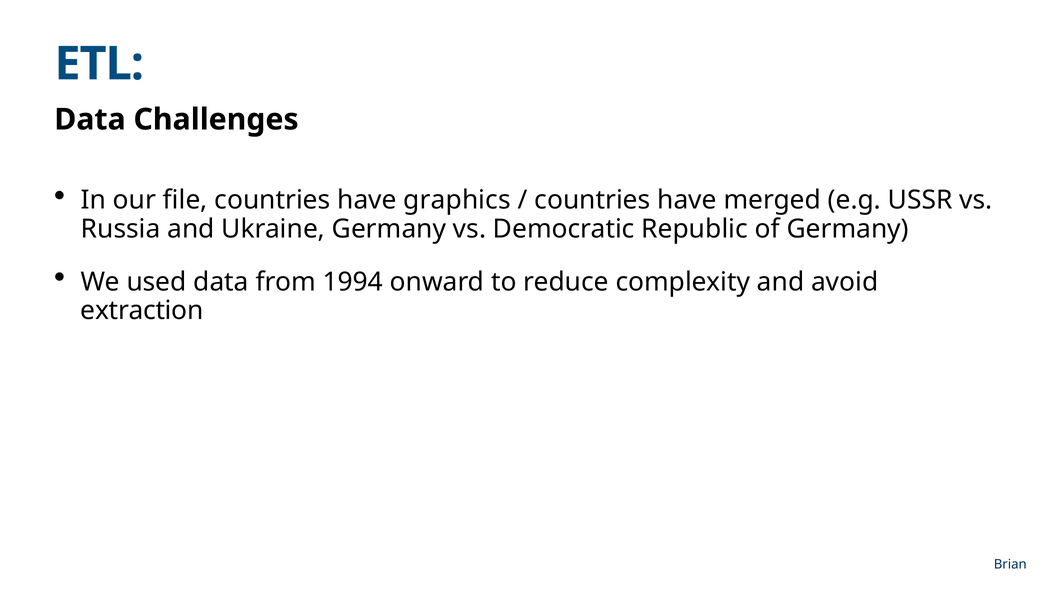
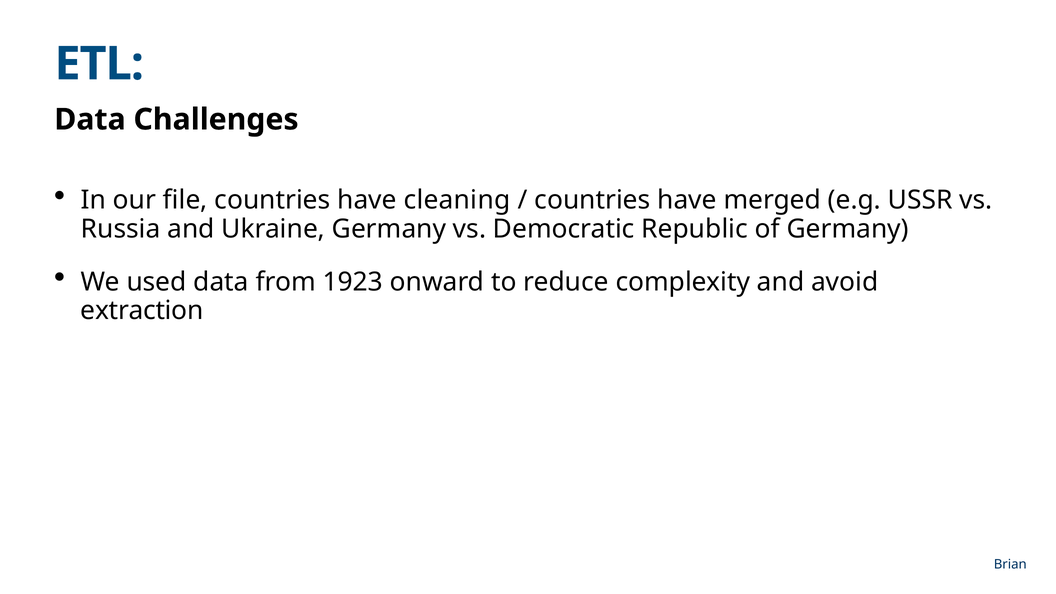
graphics: graphics -> cleaning (457, 200)
1994: 1994 -> 1923 (353, 282)
